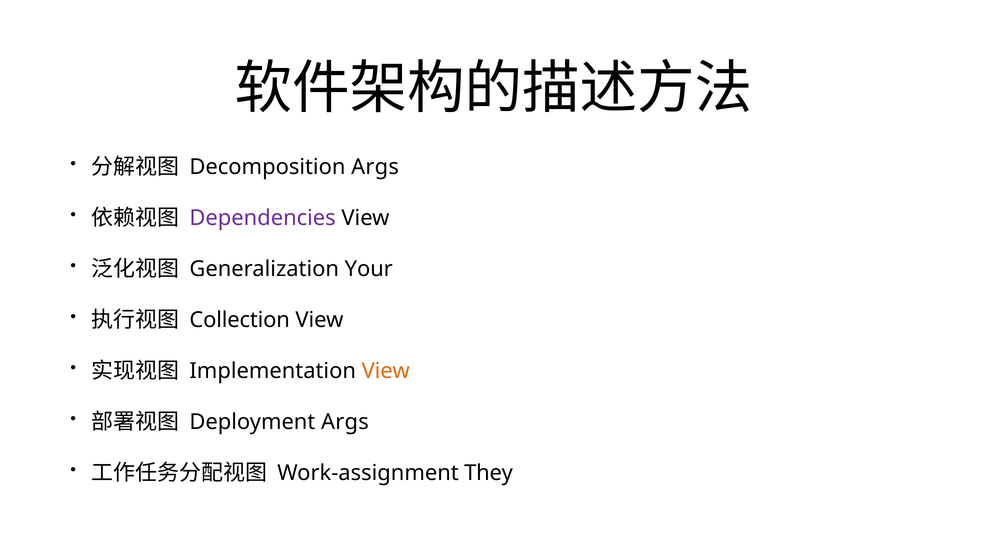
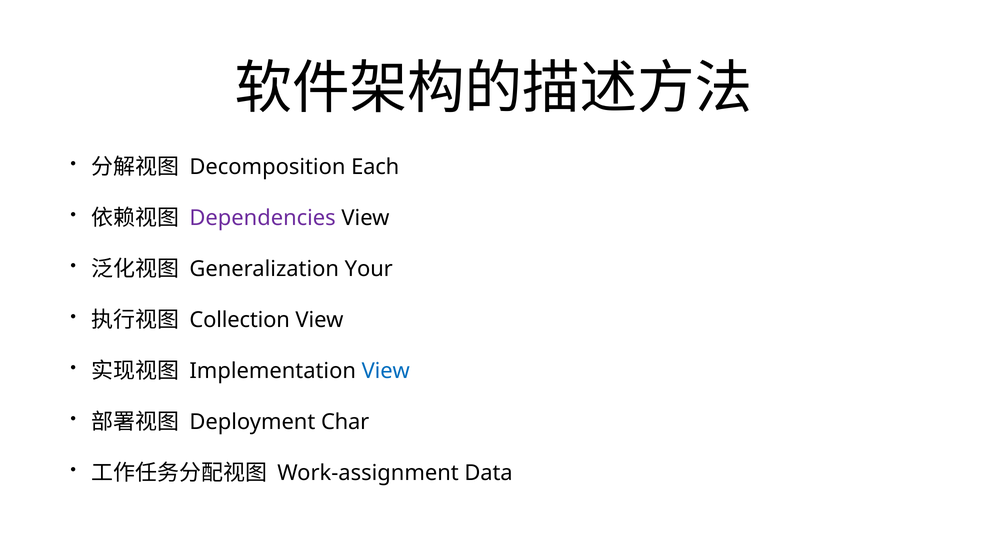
Decomposition Args: Args -> Each (375, 167)
View colour: orange -> blue (386, 371)
Deployment Args: Args -> Char (345, 422)
They: They -> Data (489, 473)
